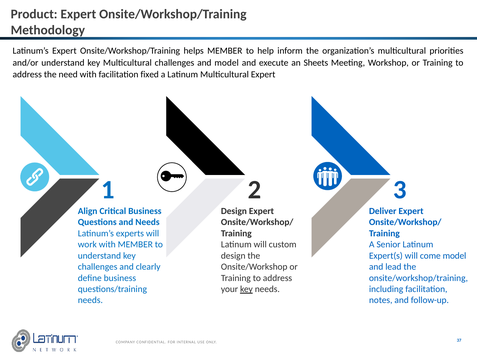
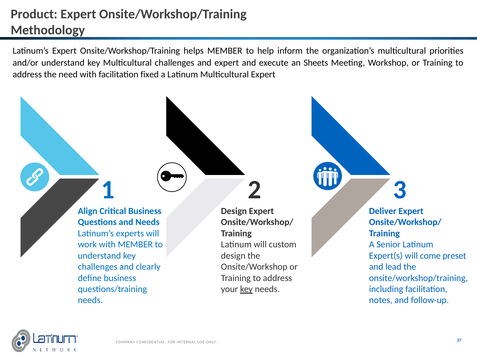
and model: model -> expert (227, 63)
come model: model -> preset (454, 256)
